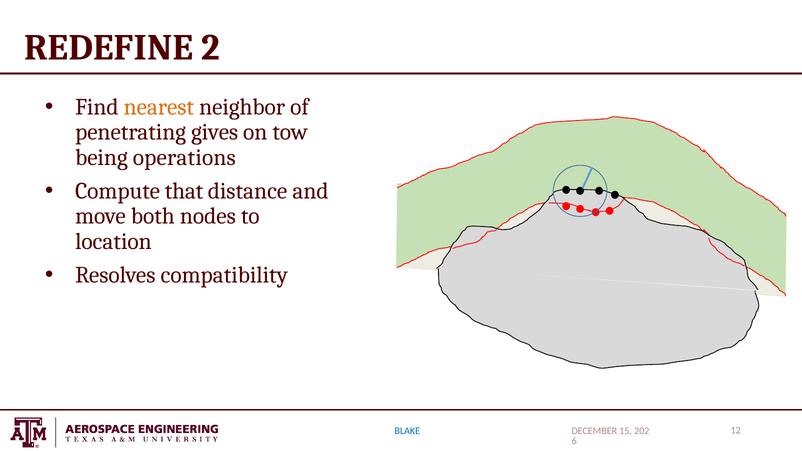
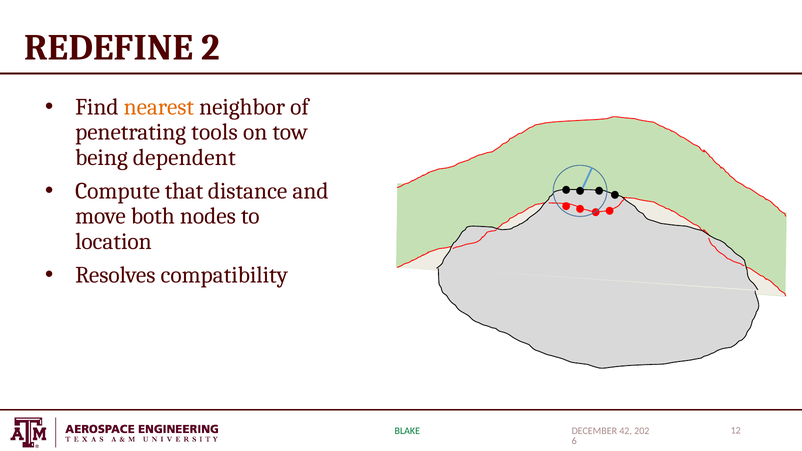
gives: gives -> tools (214, 132)
operations: operations -> dependent (184, 158)
BLAKE colour: blue -> green (407, 431)
15: 15 -> 42 (626, 431)
